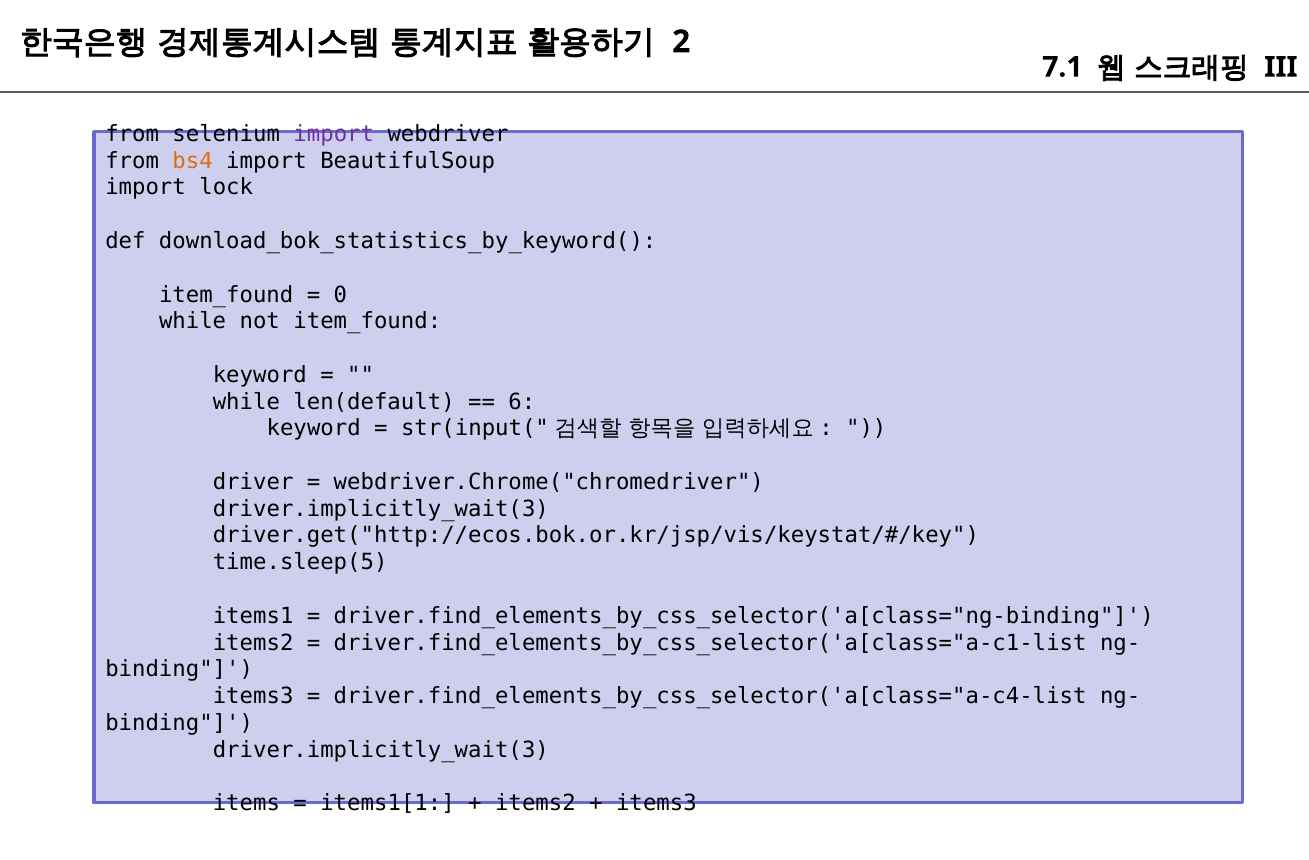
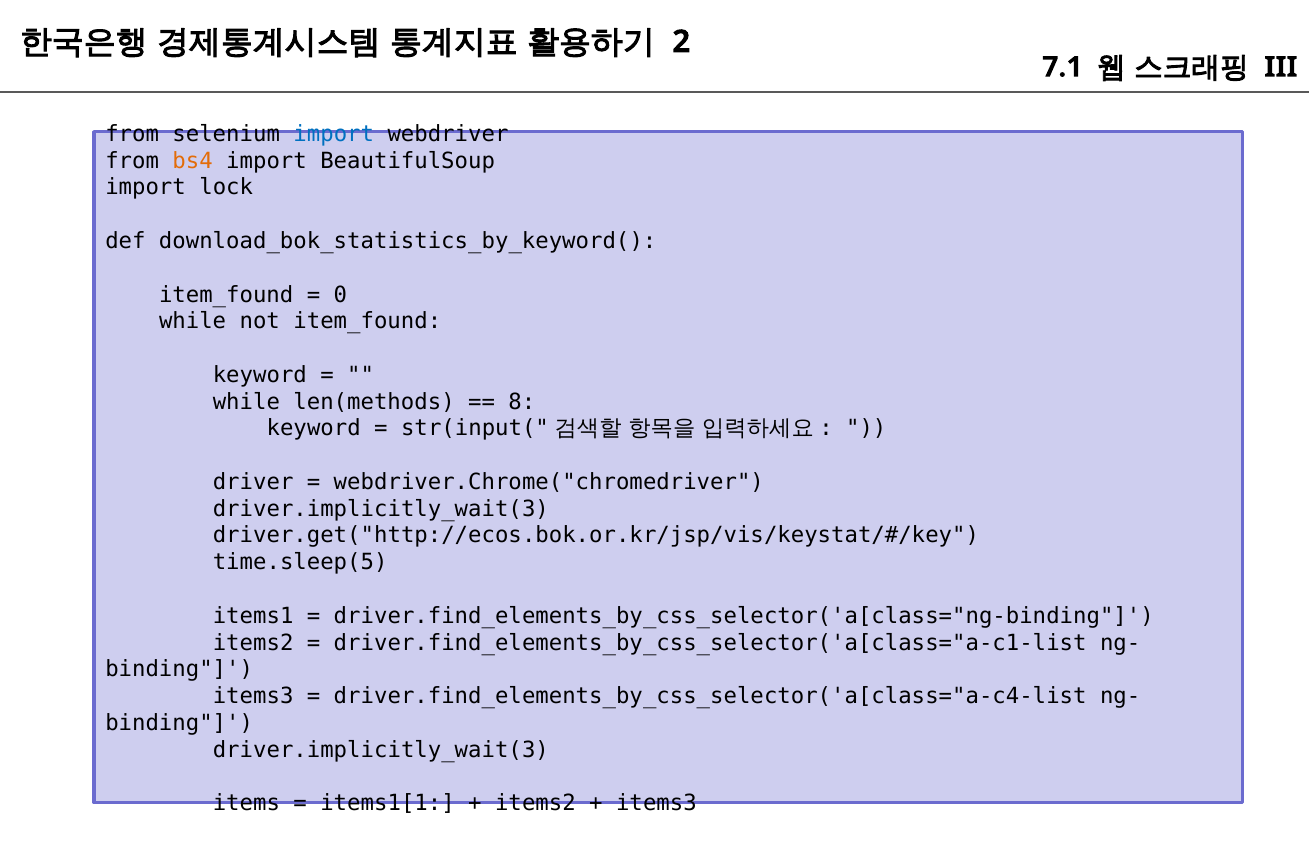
import colour: purple -> blue (334, 134)
len(default: len(default -> len(methods (374, 402)
6: 6 -> 8 (522, 402)
